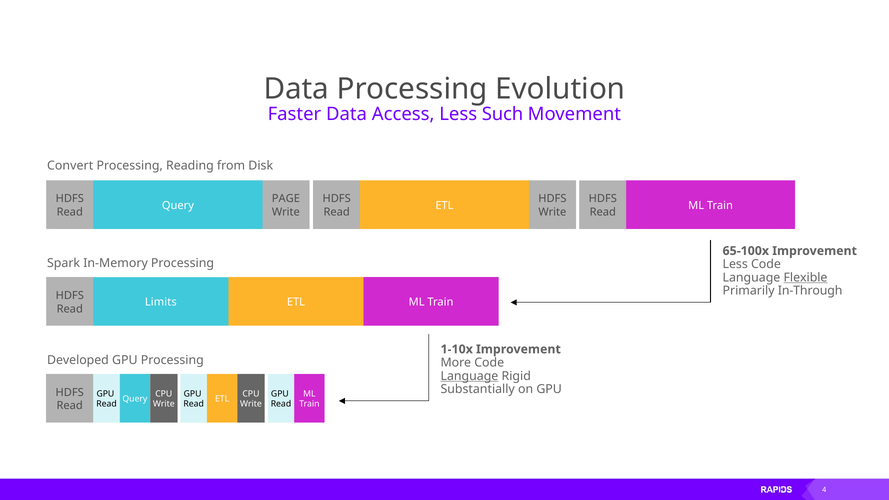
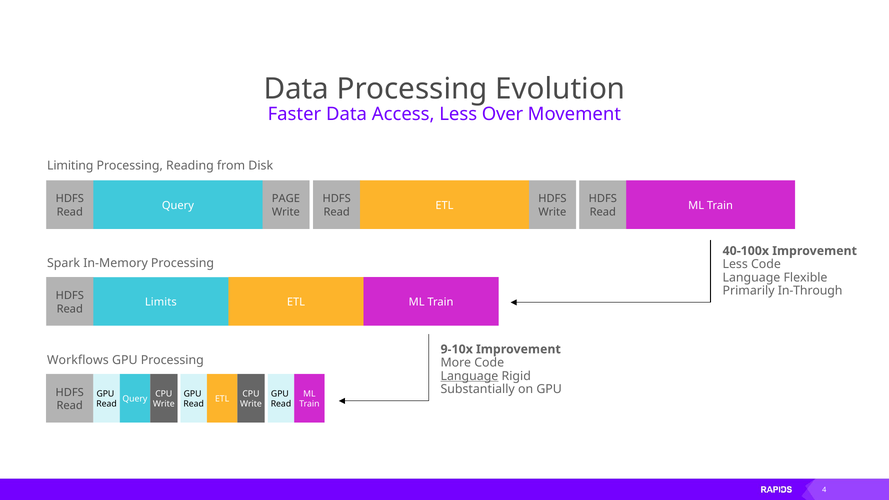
Such: Such -> Over (503, 114)
Convert: Convert -> Limiting (70, 166)
65-100x: 65-100x -> 40-100x (746, 251)
Flexible underline: present -> none (806, 278)
1-10x: 1-10x -> 9-10x (457, 349)
Developed: Developed -> Workflows (78, 360)
